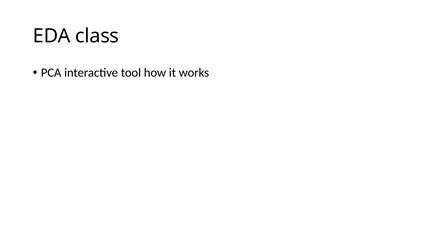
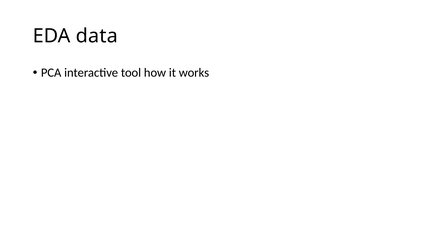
class: class -> data (97, 36)
